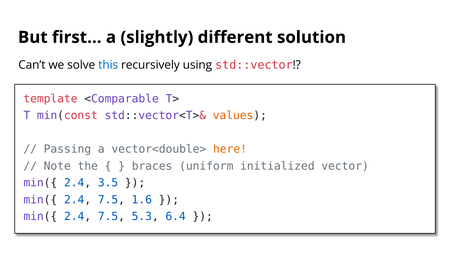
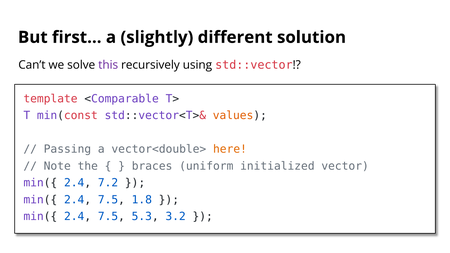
this colour: blue -> purple (108, 65)
3.5: 3.5 -> 7.2 (108, 183)
1.6: 1.6 -> 1.8 (142, 200)
6.4: 6.4 -> 3.2 (176, 217)
